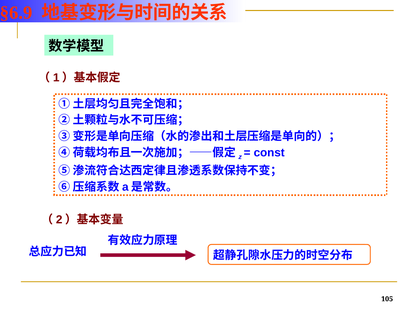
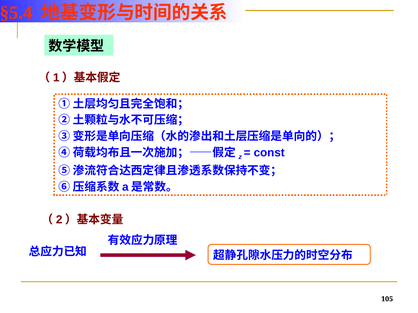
§6.9: §6.9 -> §5.4 (16, 13)
